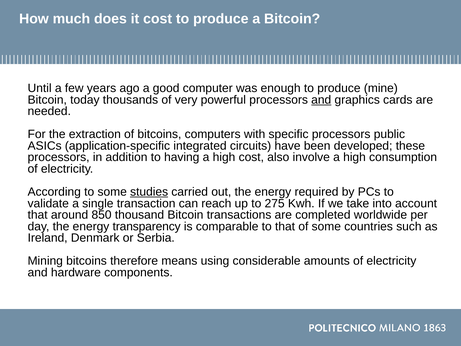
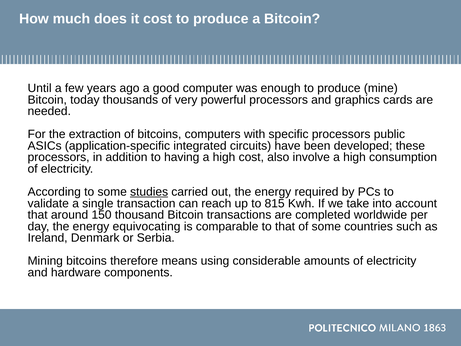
and underline: present -> none (321, 100)
275: 275 -> 815 (275, 203)
850: 850 -> 150 (102, 215)
transparency: transparency -> equivocating (147, 226)
